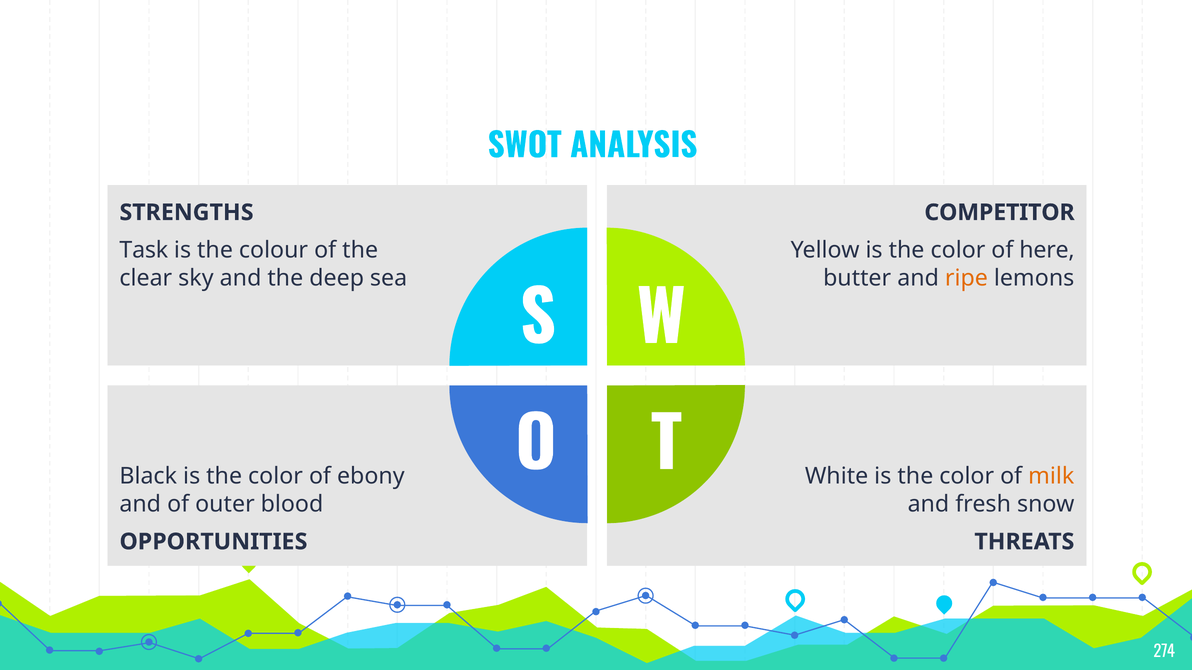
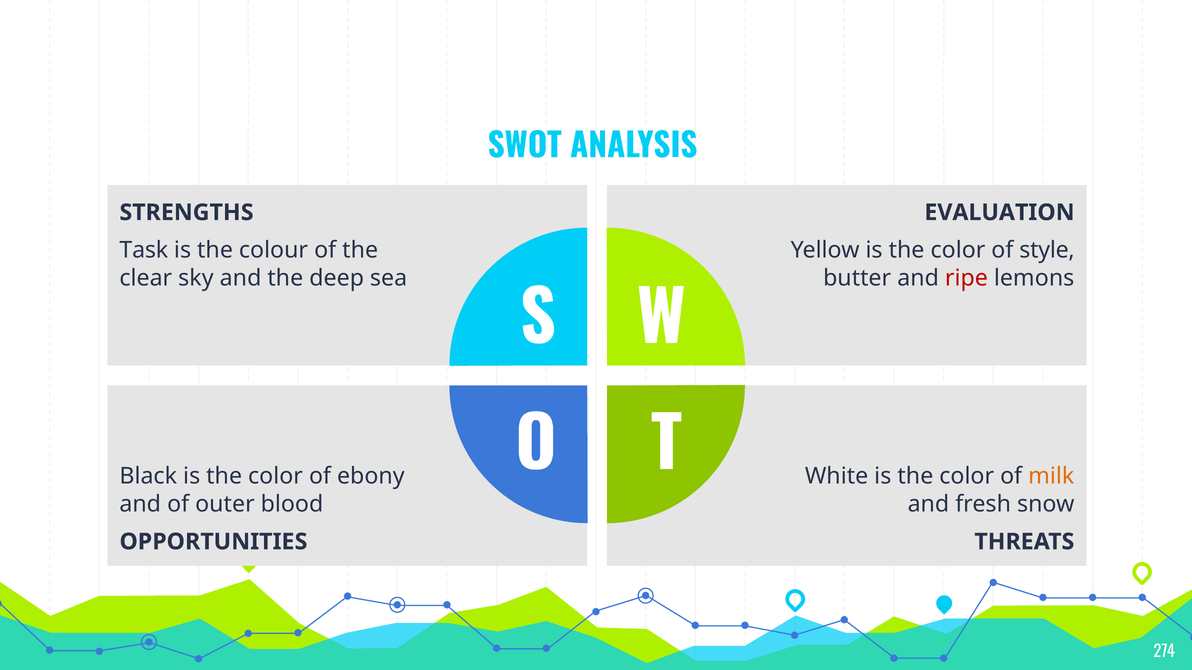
COMPETITOR: COMPETITOR -> EVALUATION (999, 213)
here: here -> style (1047, 250)
ripe colour: orange -> red (966, 278)
